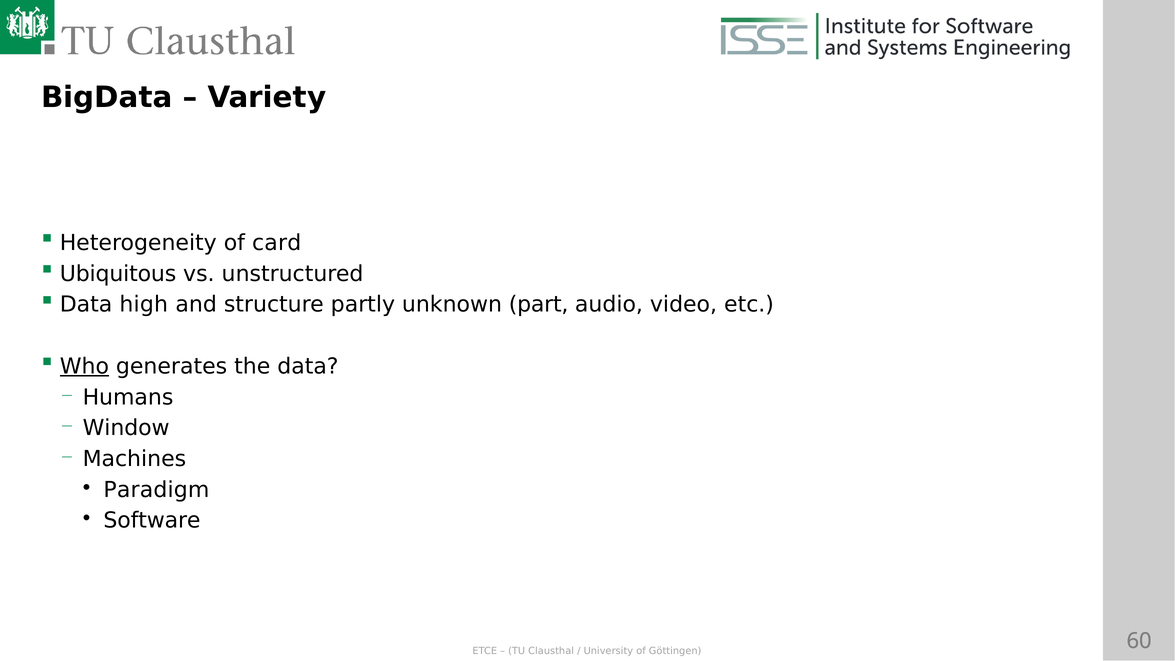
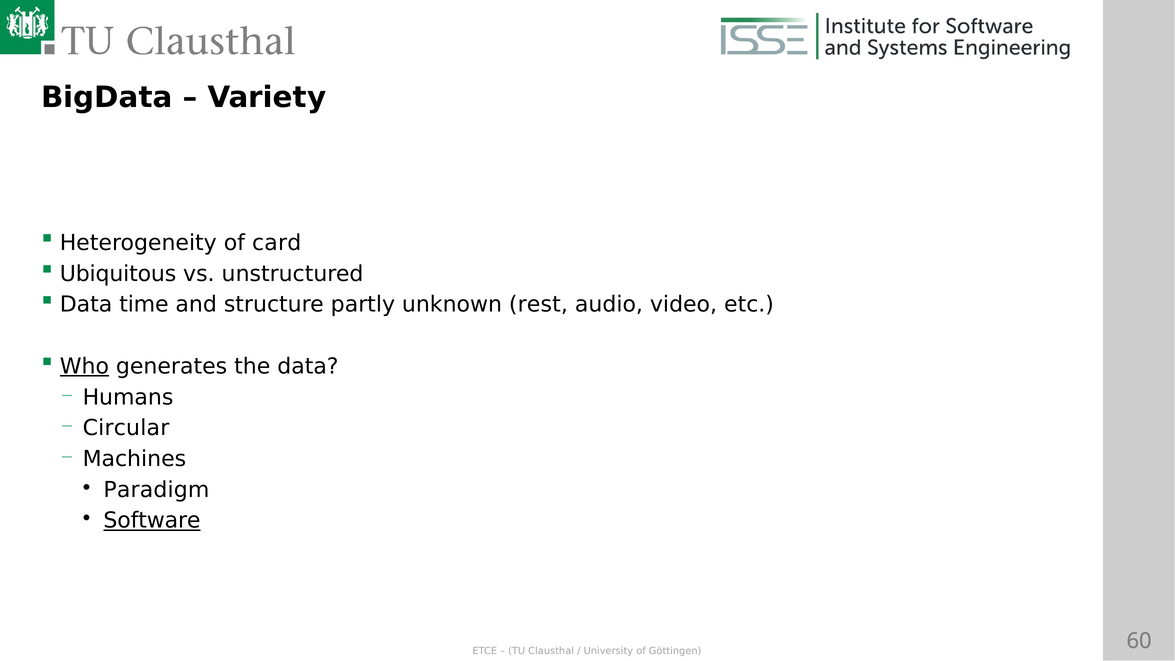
high: high -> time (144, 305)
part: part -> rest (538, 305)
Window: Window -> Circular (126, 428)
Software underline: none -> present (152, 521)
